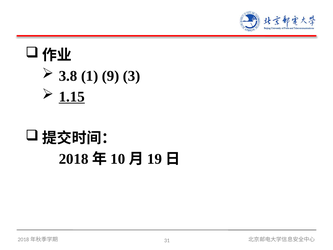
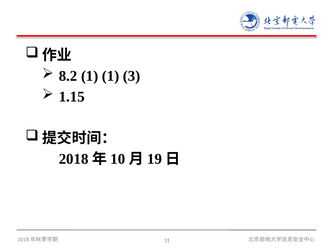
3.8: 3.8 -> 8.2 (68, 76)
1 9: 9 -> 1 (111, 76)
1.15 underline: present -> none (72, 97)
